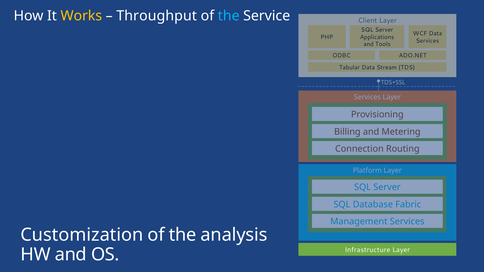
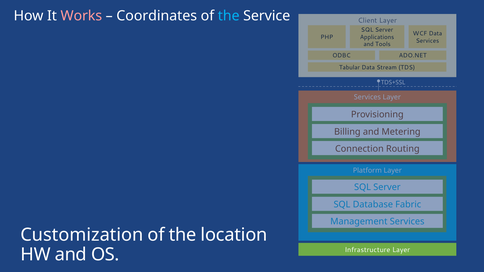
Works colour: yellow -> pink (81, 16)
Throughput: Throughput -> Coordinates (157, 16)
analysis: analysis -> location (234, 235)
